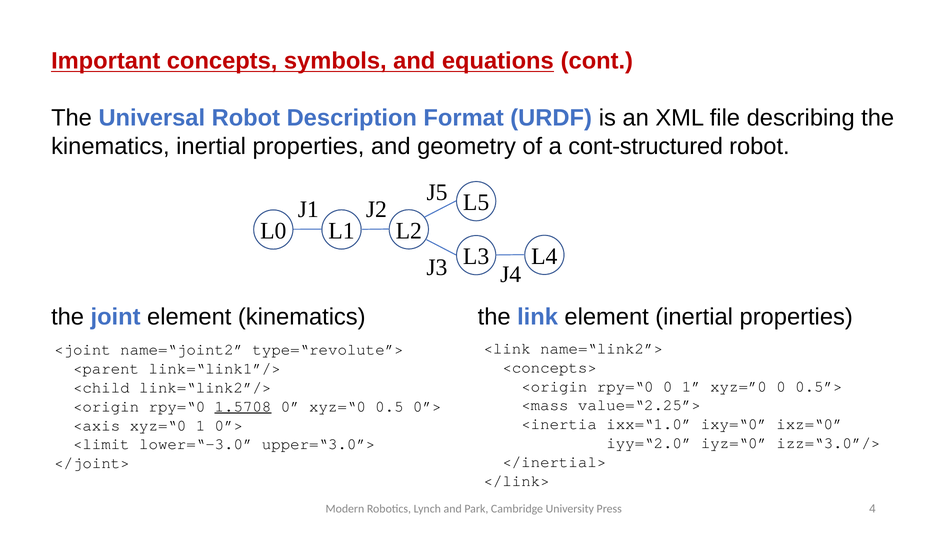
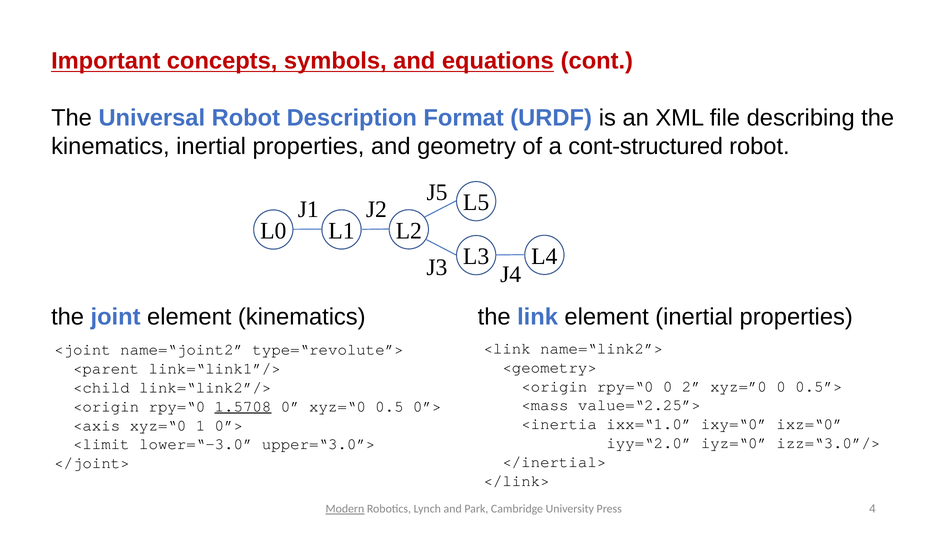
<concepts>: <concepts> -> <geometry> (550, 368)
0 1: 1 -> 2 (691, 386)
Modern underline: none -> present (345, 509)
